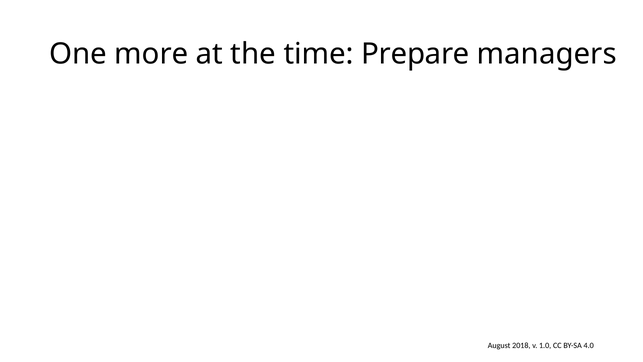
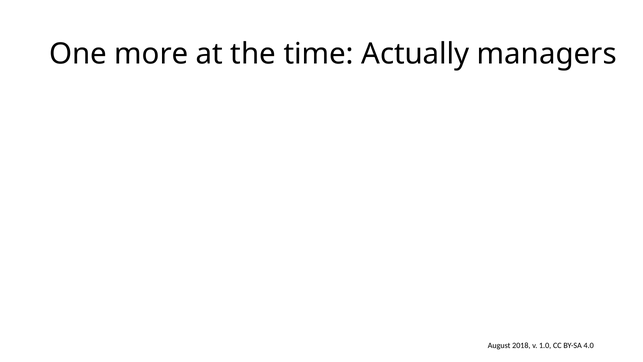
Prepare: Prepare -> Actually (415, 54)
